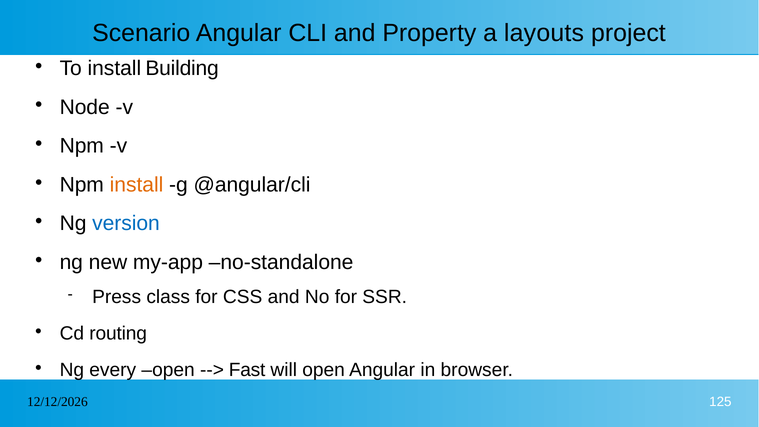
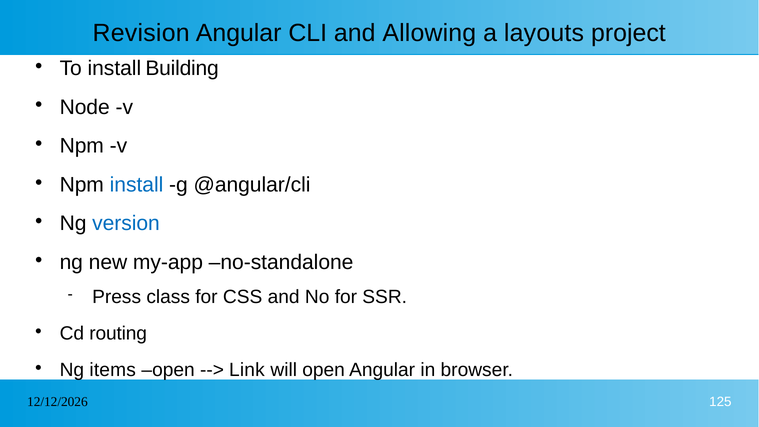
Scenario: Scenario -> Revision (141, 33)
Property: Property -> Allowing (429, 33)
install colour: orange -> blue (137, 185)
every: every -> items (113, 370)
Fast: Fast -> Link (247, 370)
